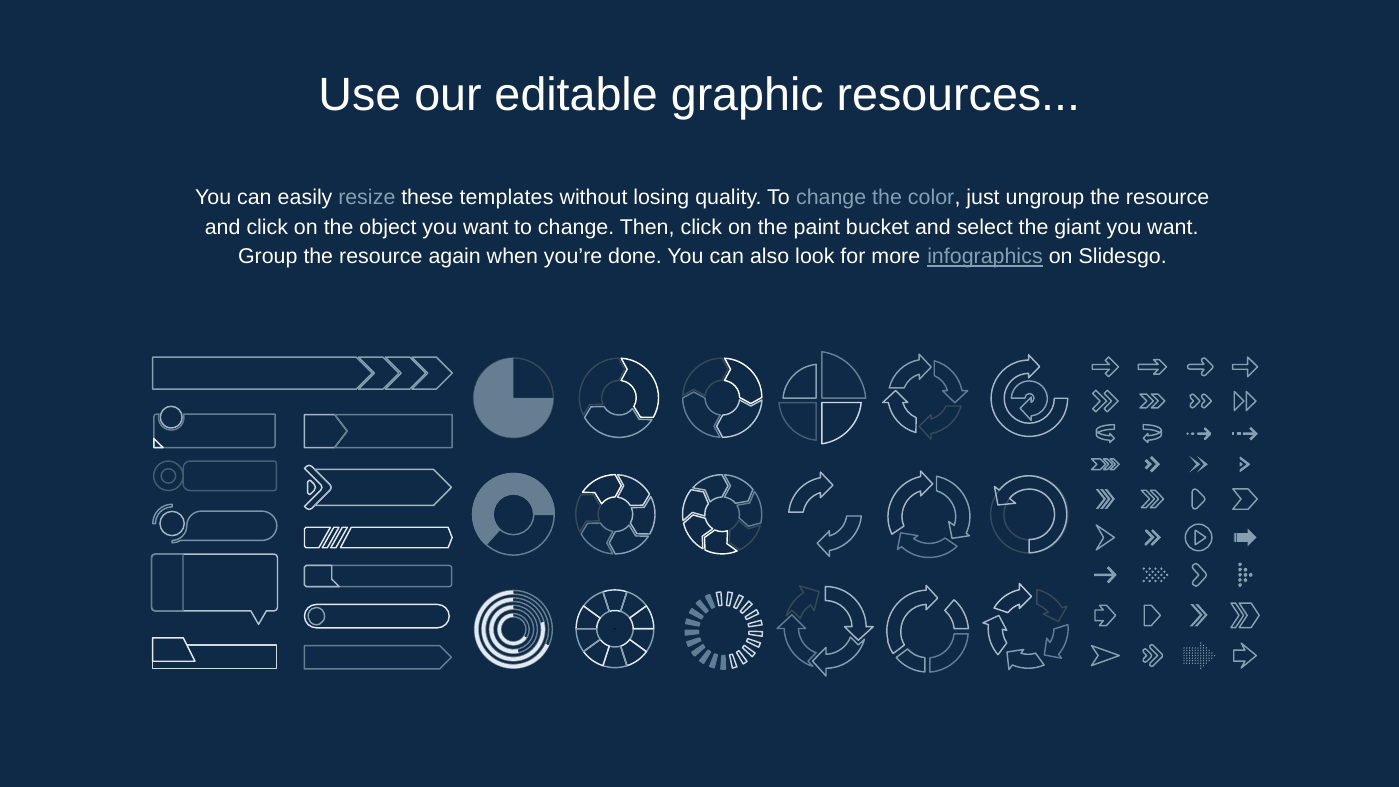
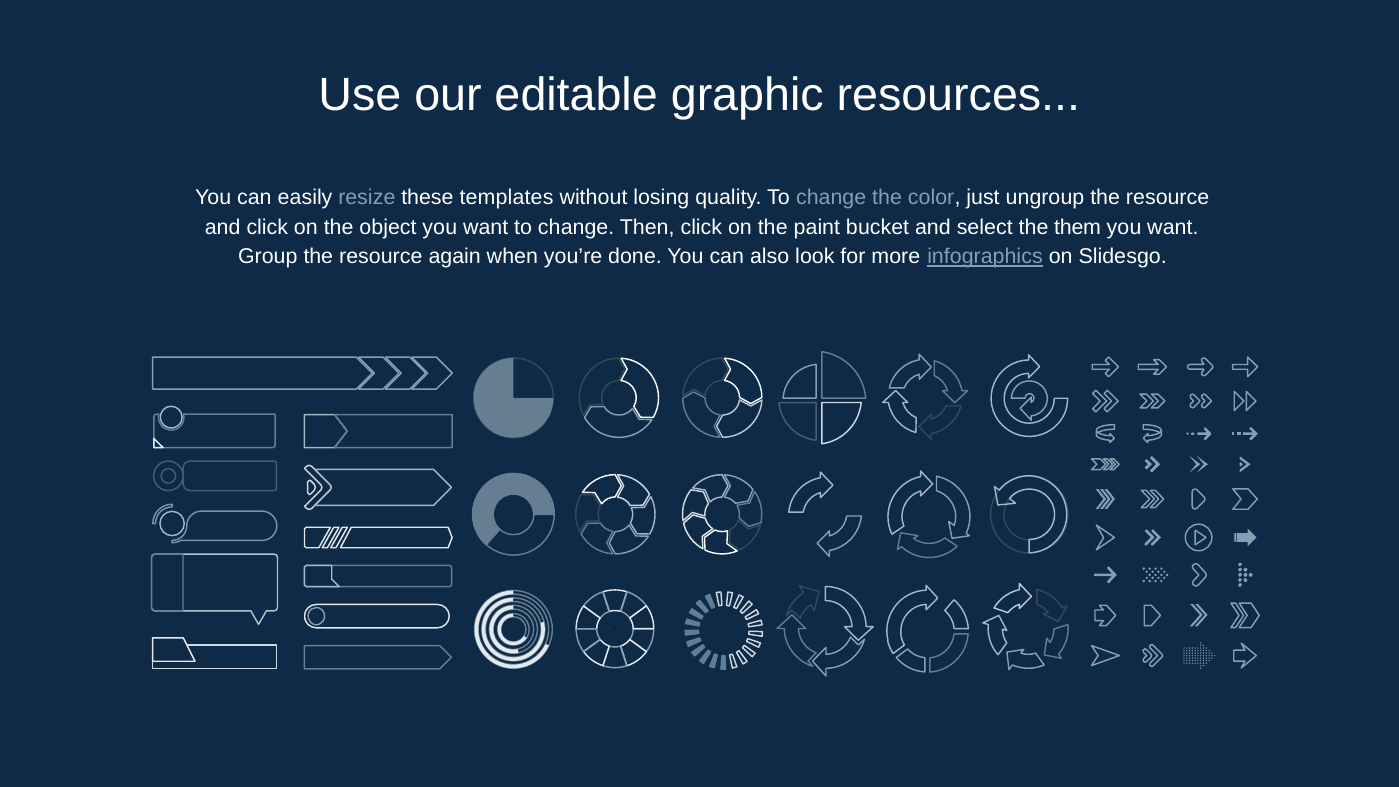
giant: giant -> them (1078, 227)
